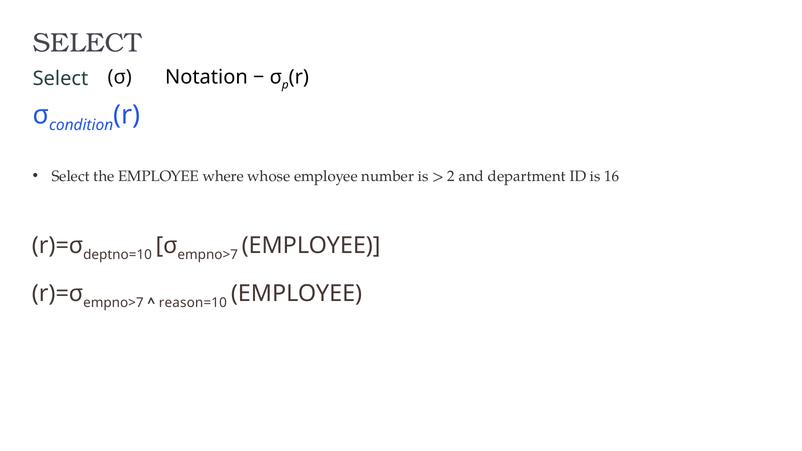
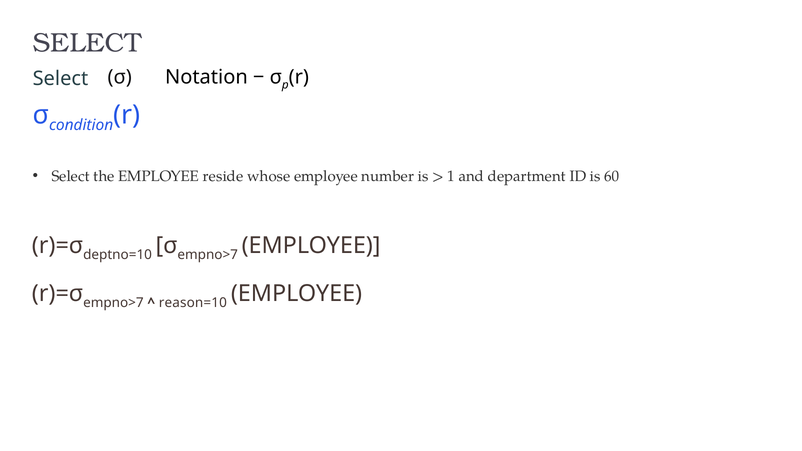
where: where -> reside (223, 176)
2: 2 -> 1 (451, 176)
16: 16 -> 60 (612, 176)
